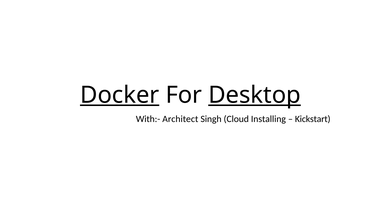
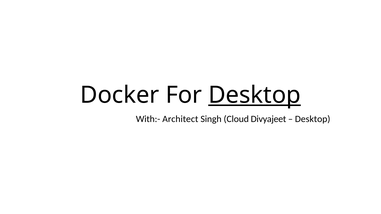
Docker underline: present -> none (120, 95)
Installing: Installing -> Divyajeet (268, 119)
Kickstart: Kickstart -> Desktop (313, 119)
